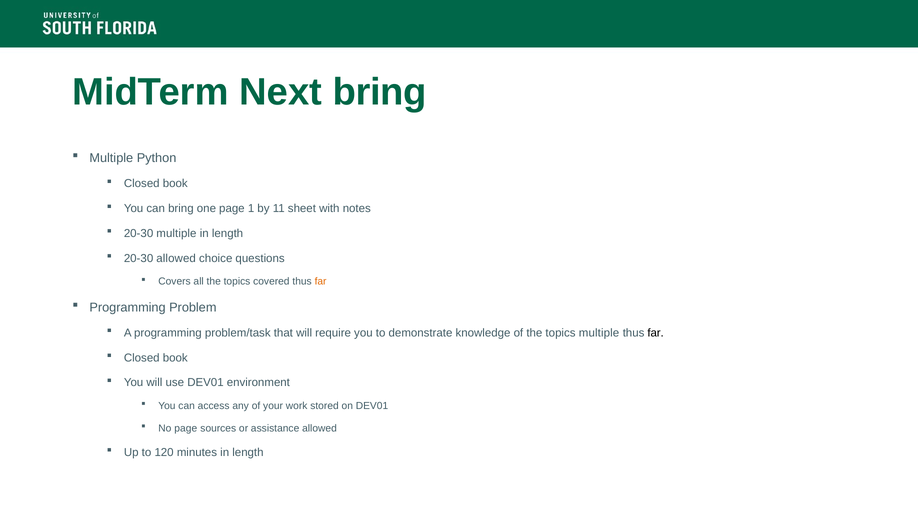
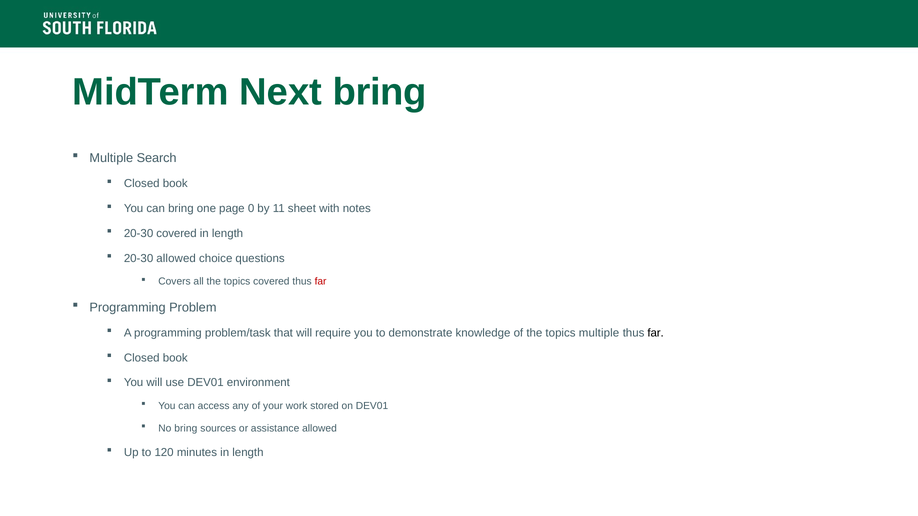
Python: Python -> Search (157, 158)
1: 1 -> 0 (251, 209)
20-30 multiple: multiple -> covered (177, 234)
far colour: orange -> red (321, 282)
No page: page -> bring (186, 429)
